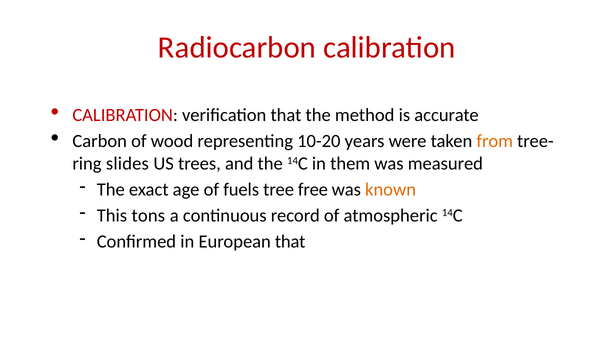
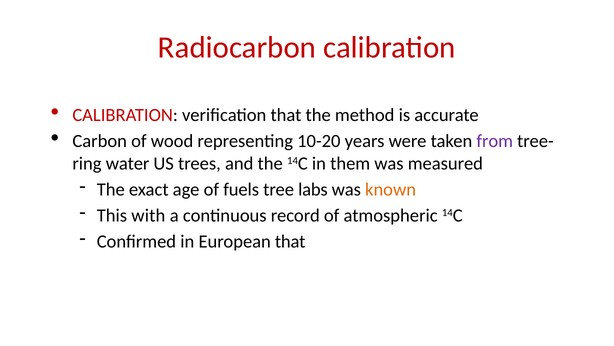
from colour: orange -> purple (495, 141)
slides: slides -> water (128, 163)
free: free -> labs (313, 189)
tons: tons -> with (148, 215)
